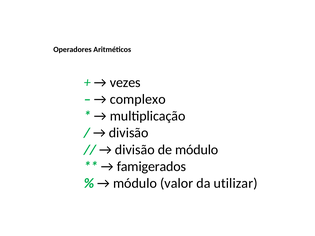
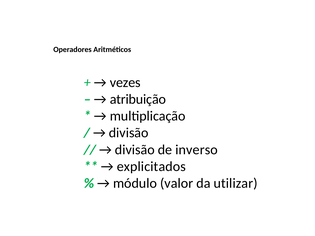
complexo: complexo -> atribuição (138, 99)
de módulo: módulo -> inverso (197, 150)
famigerados: famigerados -> explicitados (151, 167)
